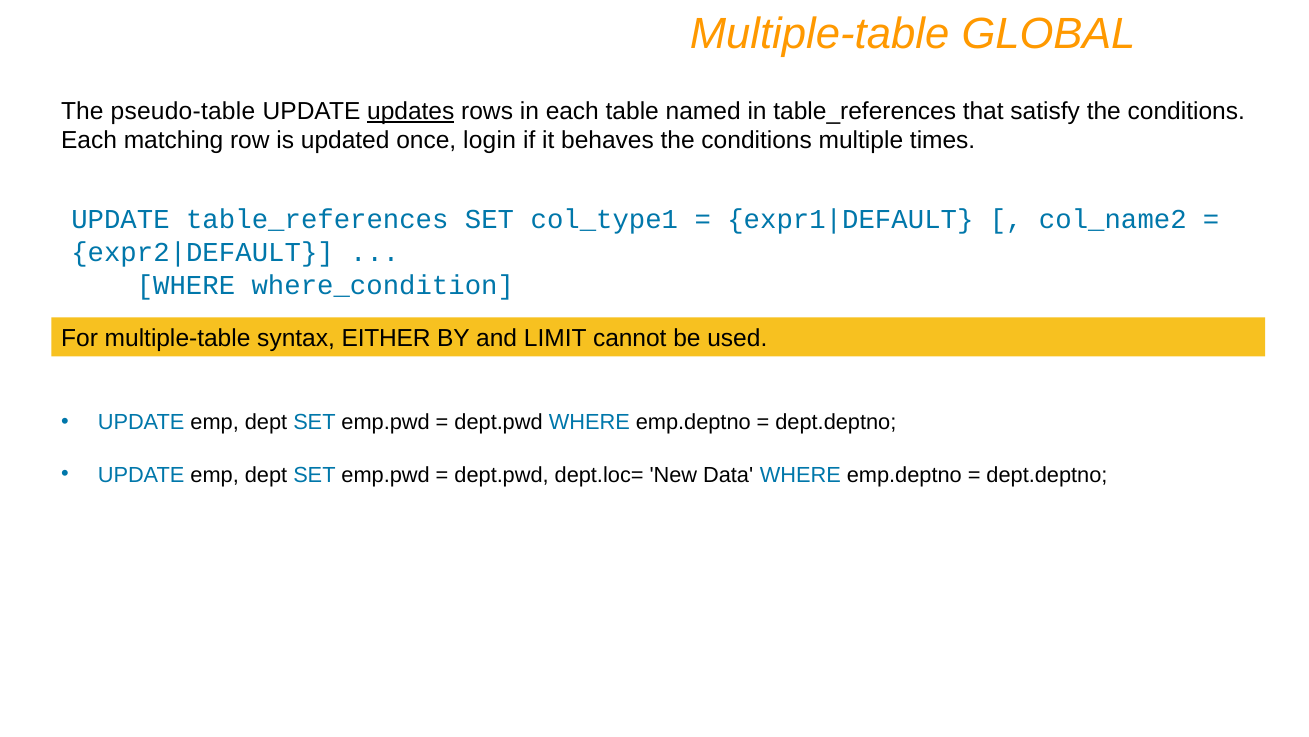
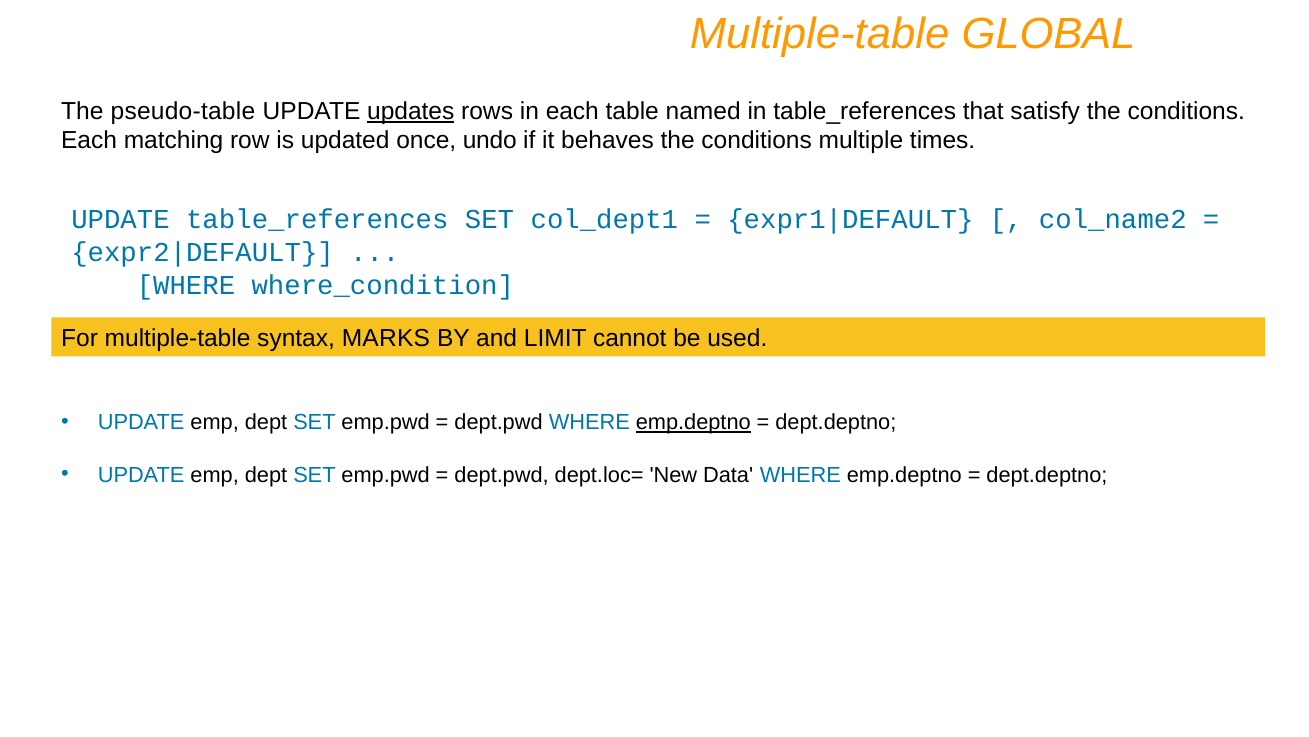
login: login -> undo (490, 141)
col_type1: col_type1 -> col_dept1 (604, 219)
EITHER: EITHER -> MARKS (386, 338)
emp.deptno underline: none -> present (693, 422)
